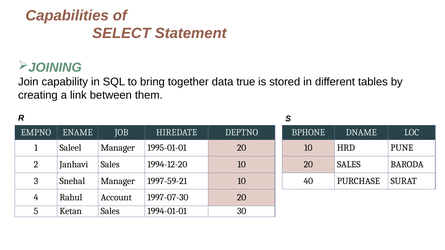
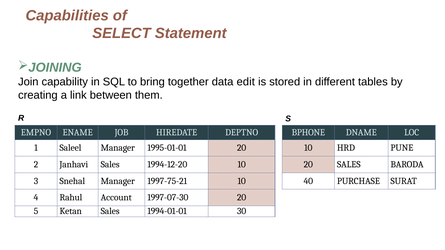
true: true -> edit (246, 82)
1997-59-21: 1997-59-21 -> 1997-75-21 (167, 181)
